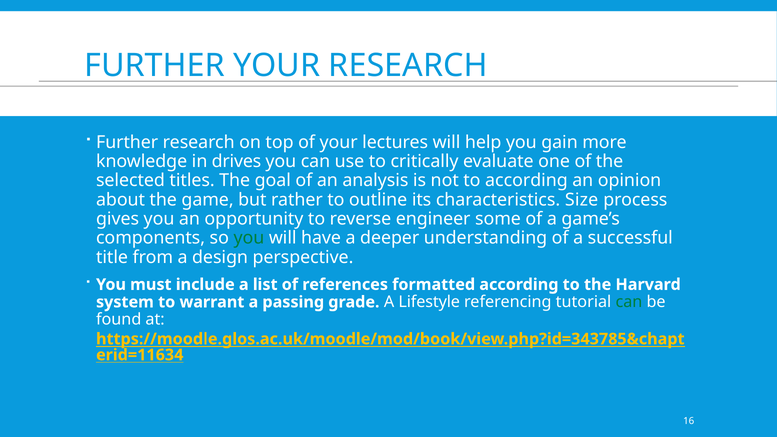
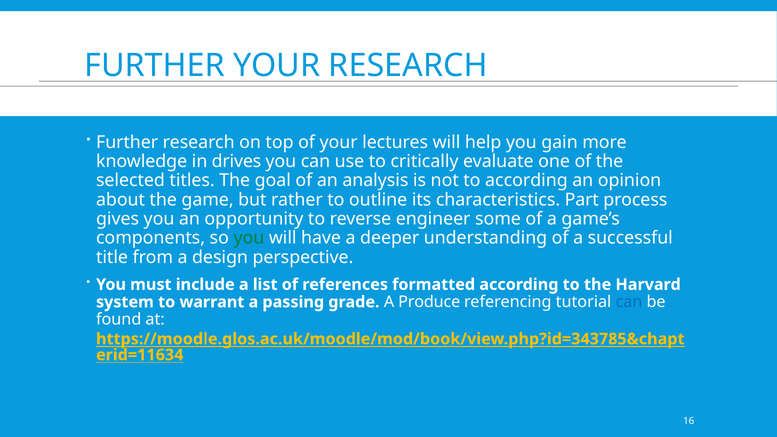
Size: Size -> Part (582, 200)
Lifestyle: Lifestyle -> Produce (429, 302)
can colour: green -> blue (629, 302)
